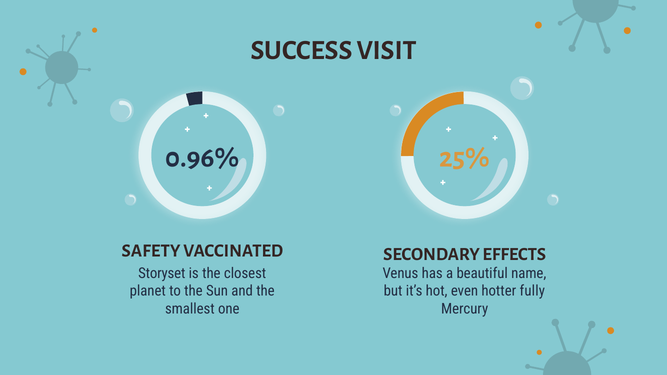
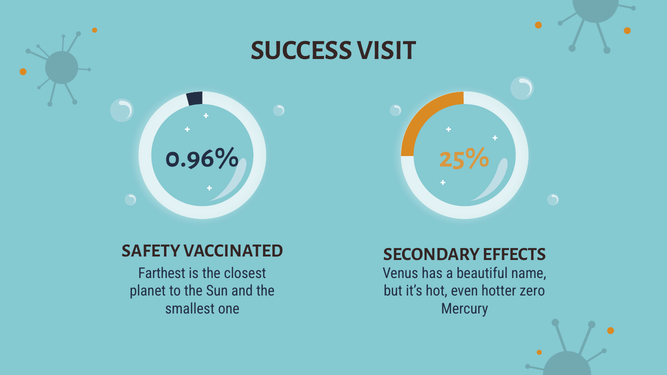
Storyset: Storyset -> Farthest (162, 273)
fully: fully -> zero (532, 291)
